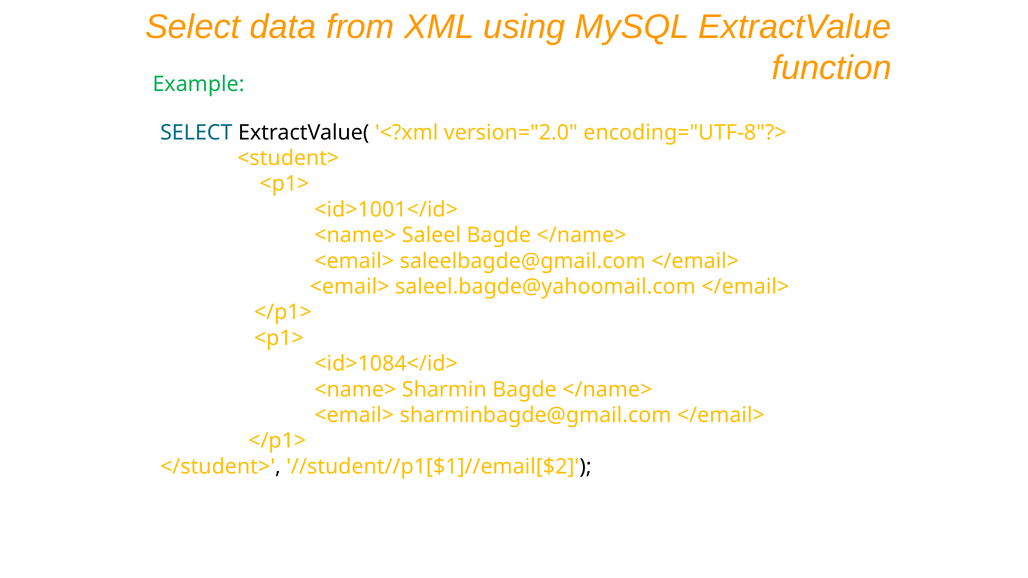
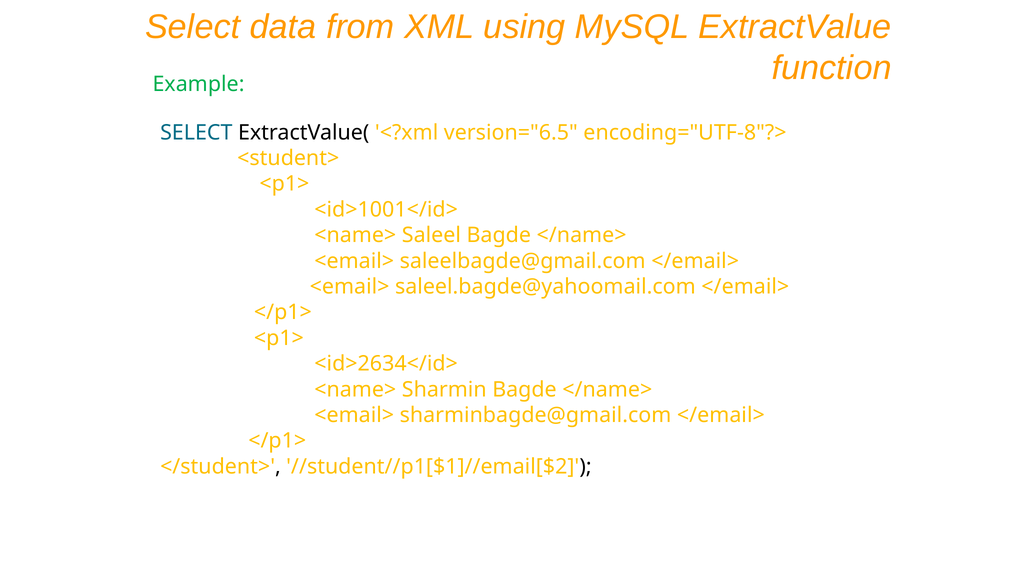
version="2.0: version="2.0 -> version="6.5 (511, 133)
<id>1084</id>: <id>1084</id> -> <id>2634</id> (386, 364)
